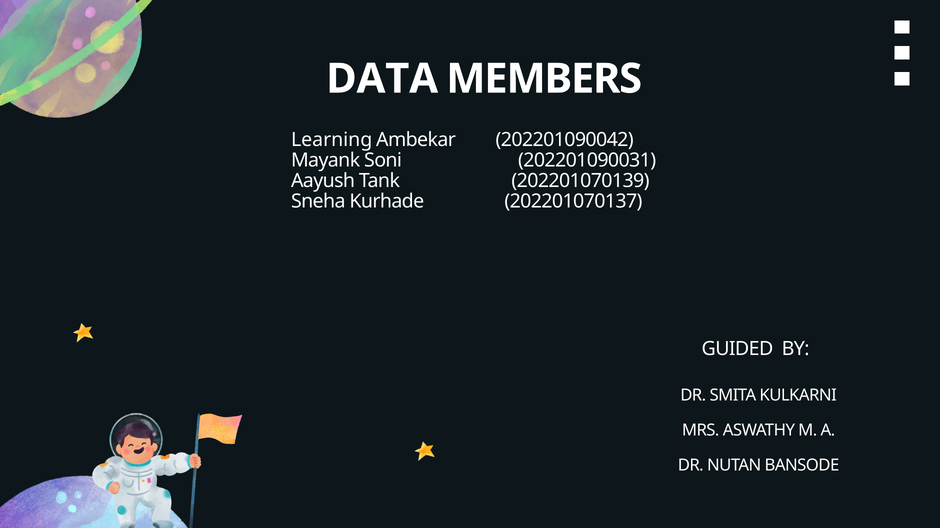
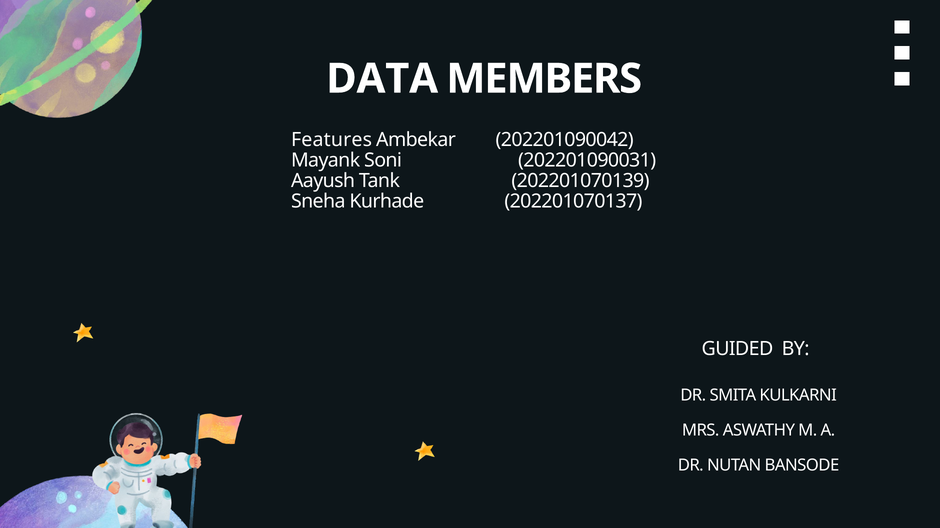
Learning: Learning -> Features (332, 140)
